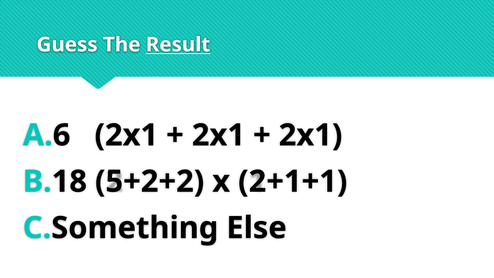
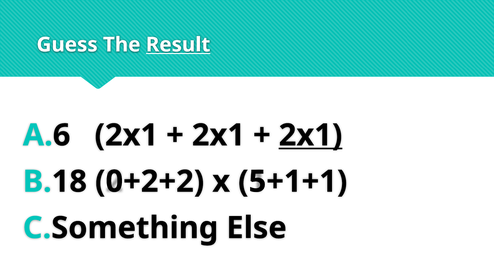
2x1 underline: none -> present (311, 135)
5+2+2: 5+2+2 -> 0+2+2 (150, 182)
2+1+1: 2+1+1 -> 5+1+1 (293, 182)
